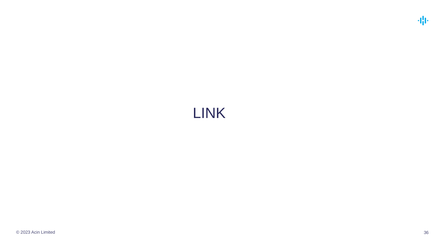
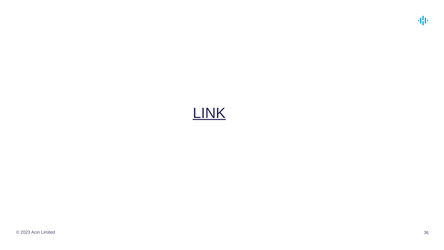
LINK underline: none -> present (209, 113)
